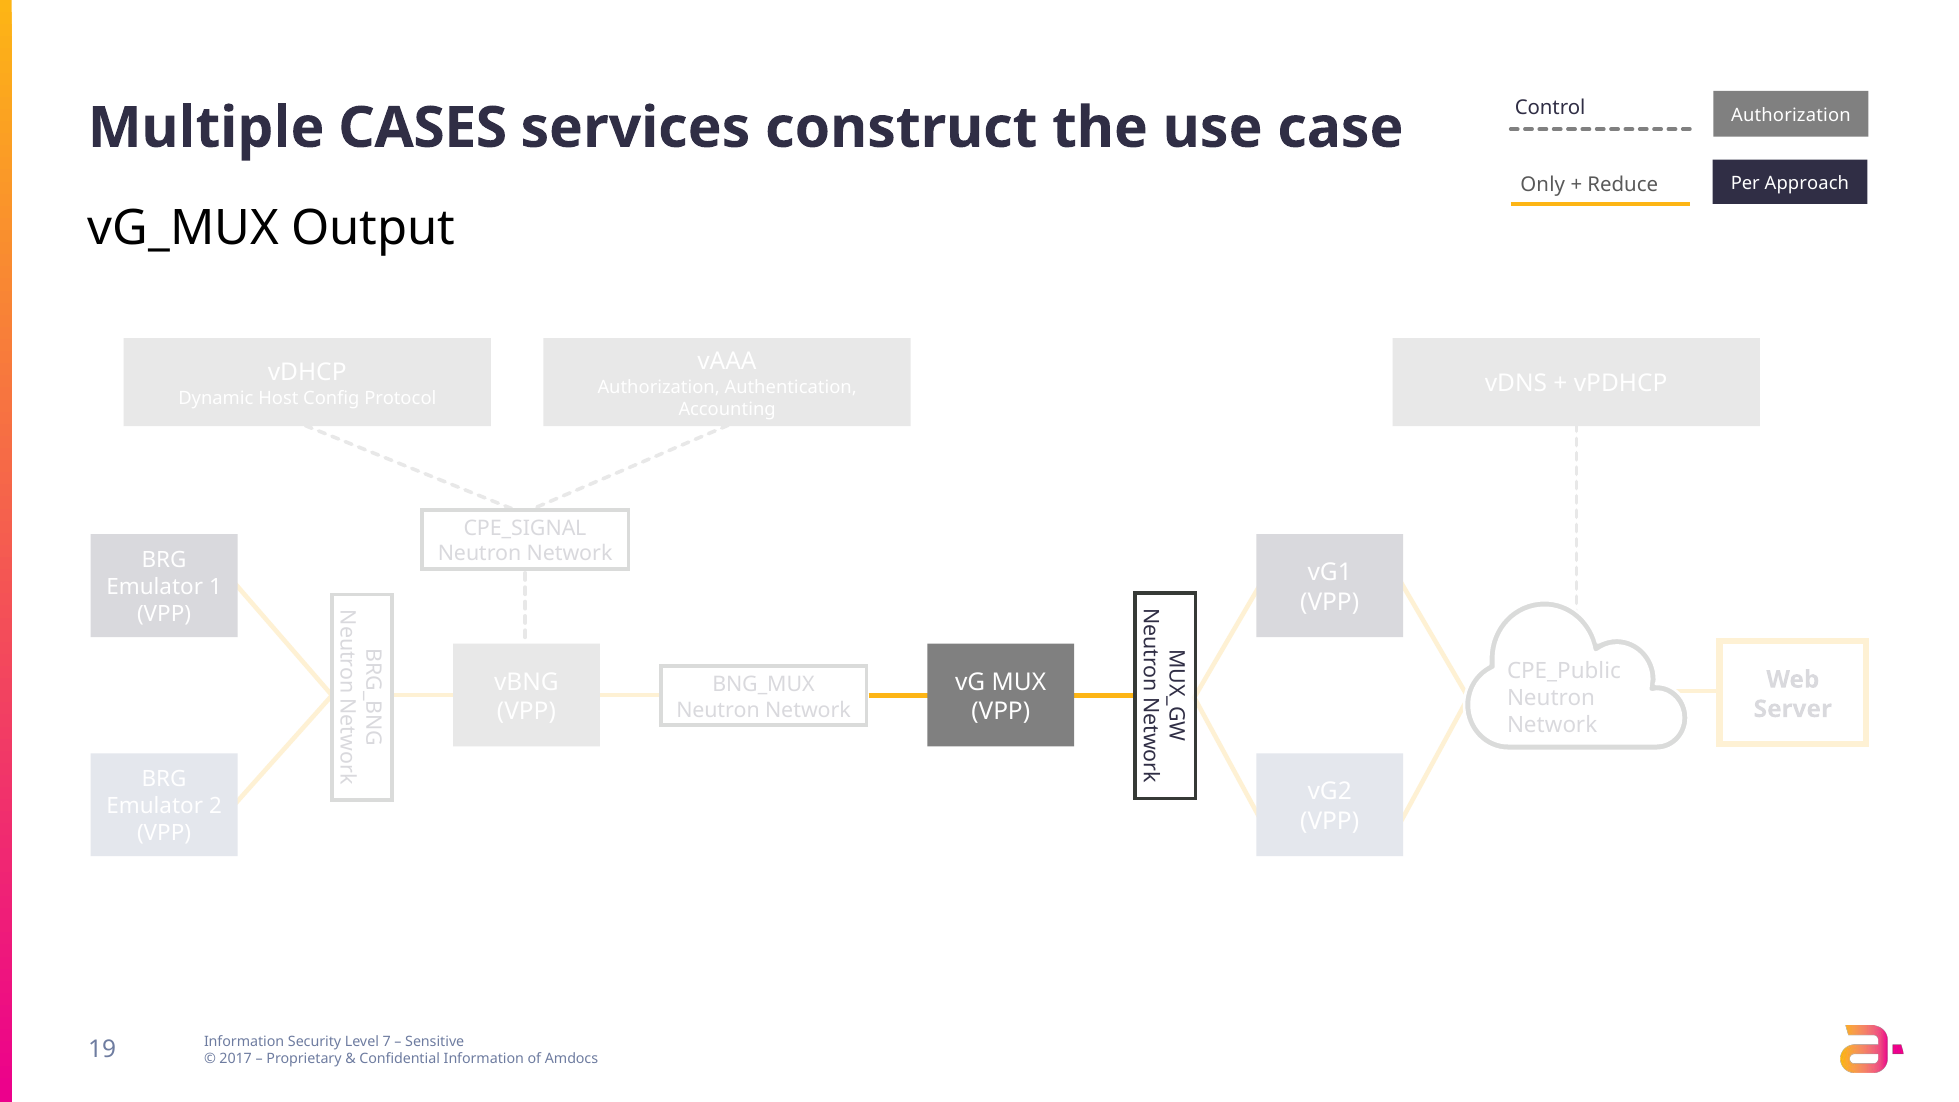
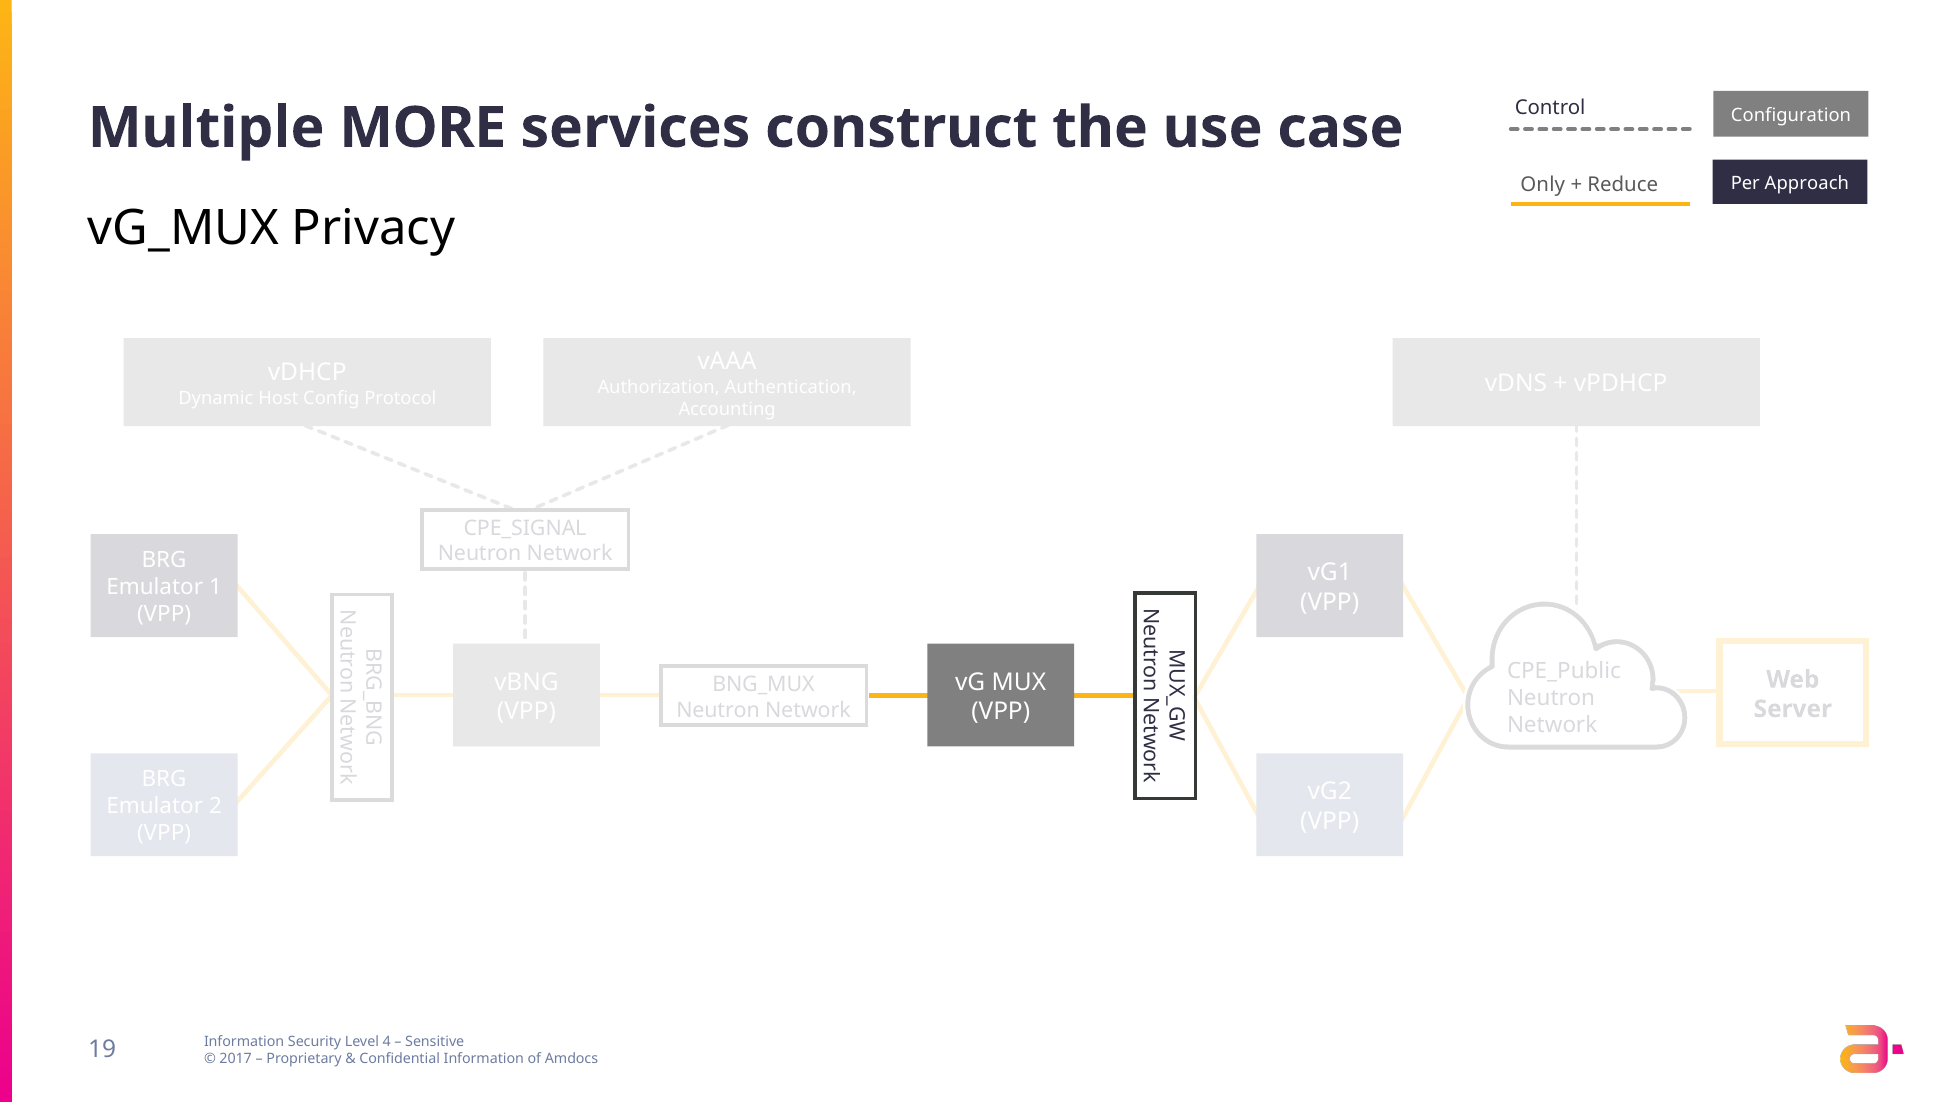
CASES: CASES -> MORE (423, 128)
case Authorization: Authorization -> Configuration (1791, 115)
Output: Output -> Privacy (373, 228)
7: 7 -> 4 (387, 1042)
